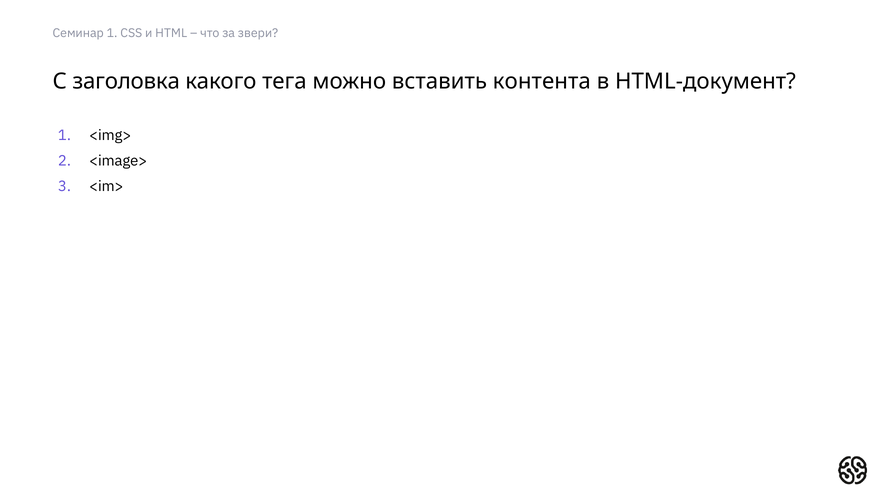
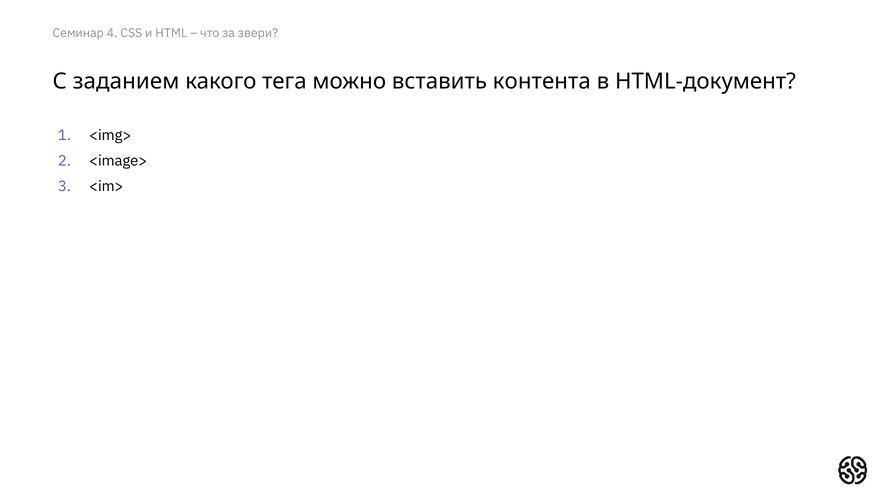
Семинар 1: 1 -> 4 (112, 33)
заголовка: заголовка -> заданием (126, 82)
